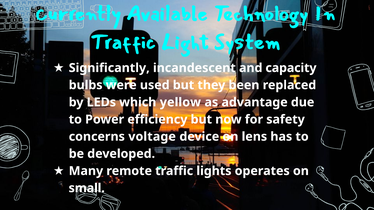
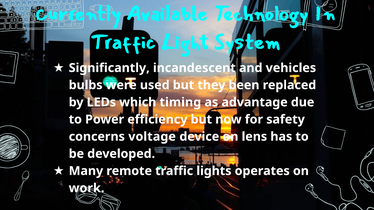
capacity: capacity -> vehicles (291, 68)
yellow: yellow -> timing (180, 102)
small: small -> work (87, 188)
